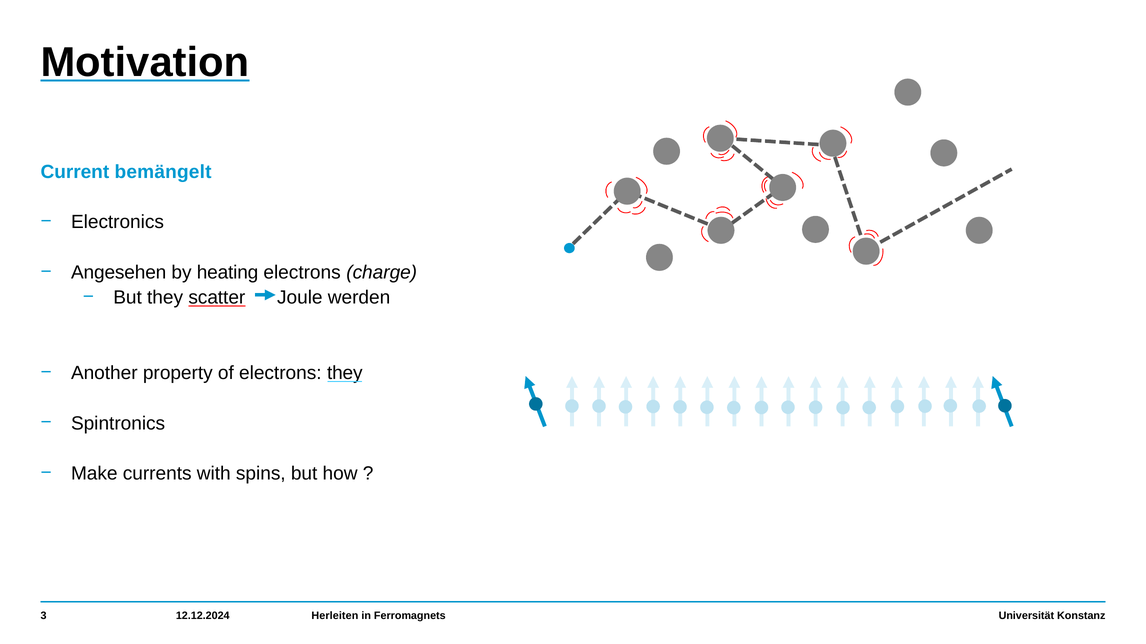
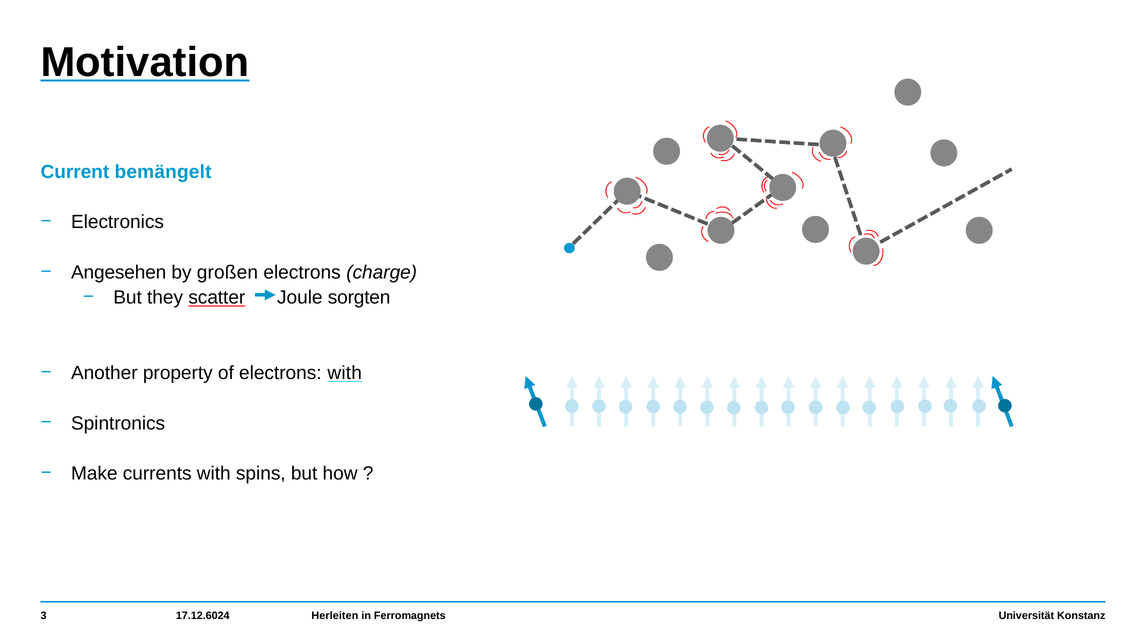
heating: heating -> großen (227, 273)
werden: werden -> sorgten (359, 298)
electrons they: they -> with (345, 373)
12.12.2024: 12.12.2024 -> 17.12.6024 (203, 616)
